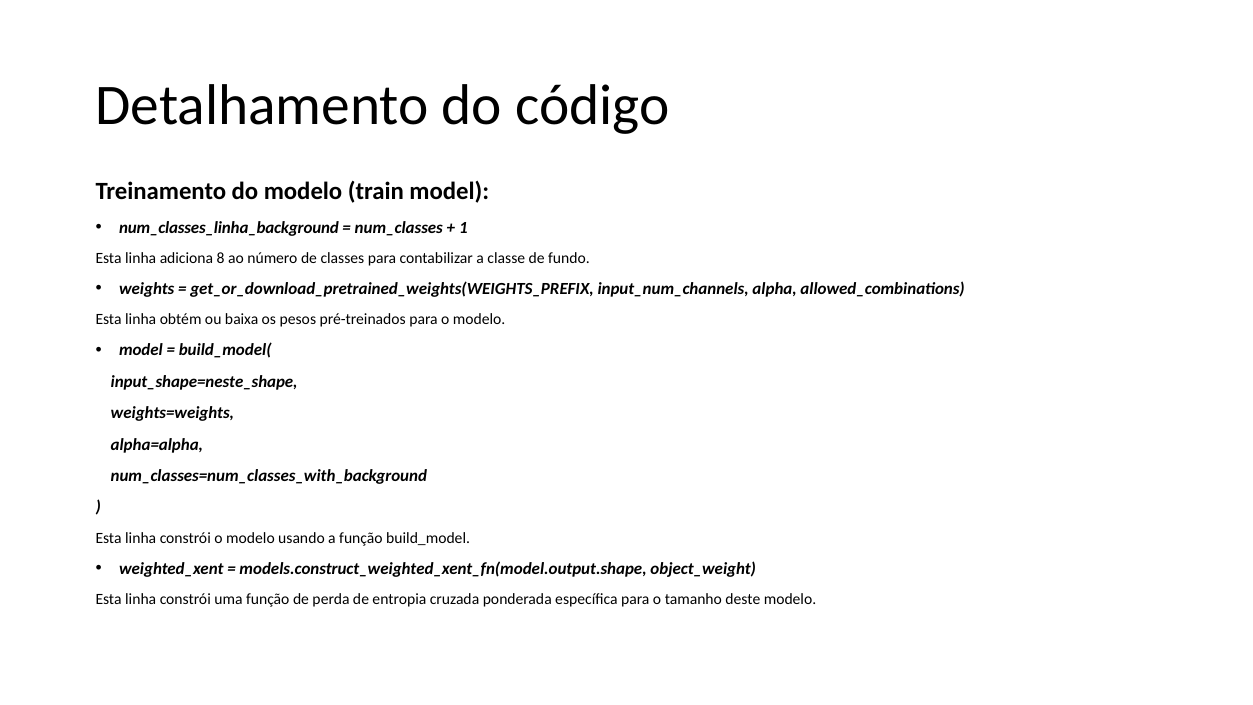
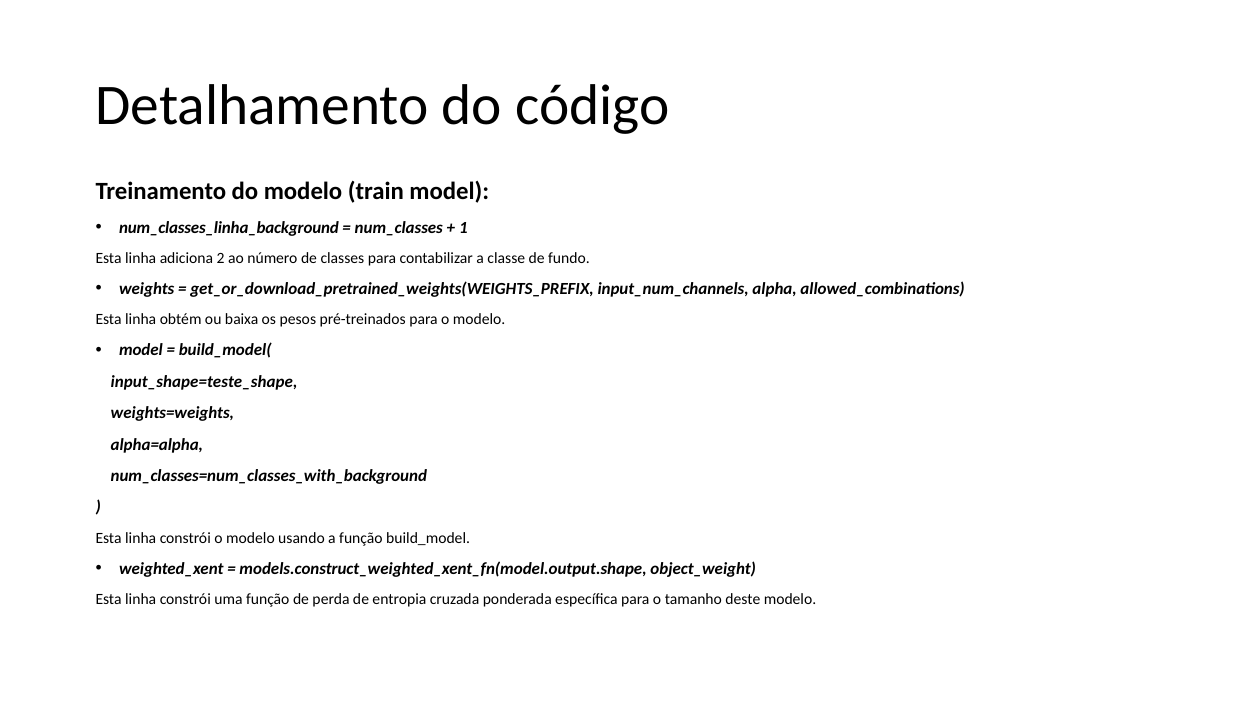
8: 8 -> 2 (221, 258)
input_shape=neste_shape: input_shape=neste_shape -> input_shape=teste_shape (204, 382)
